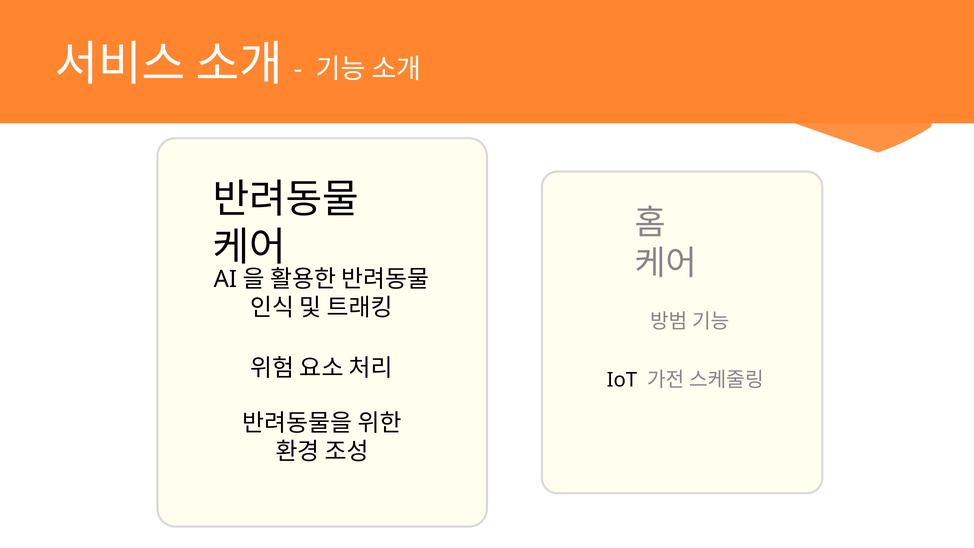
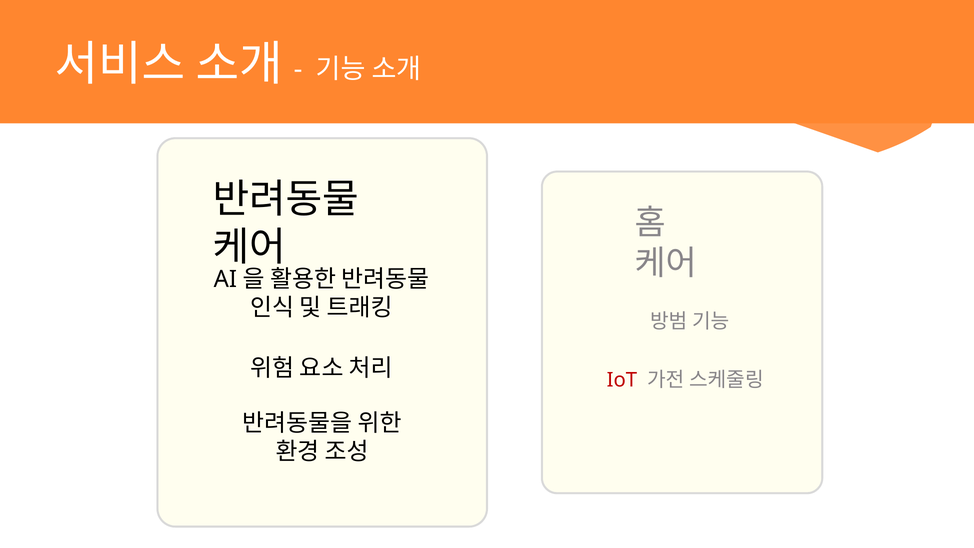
IoT colour: black -> red (622, 380)
